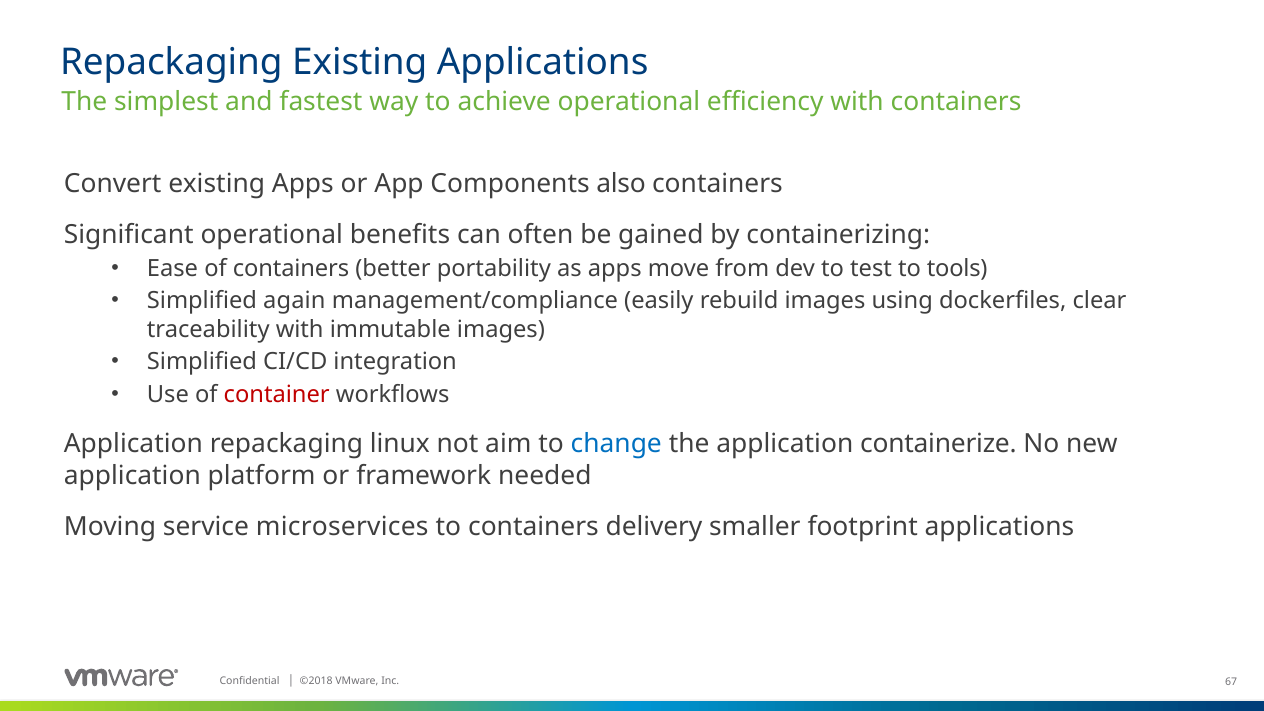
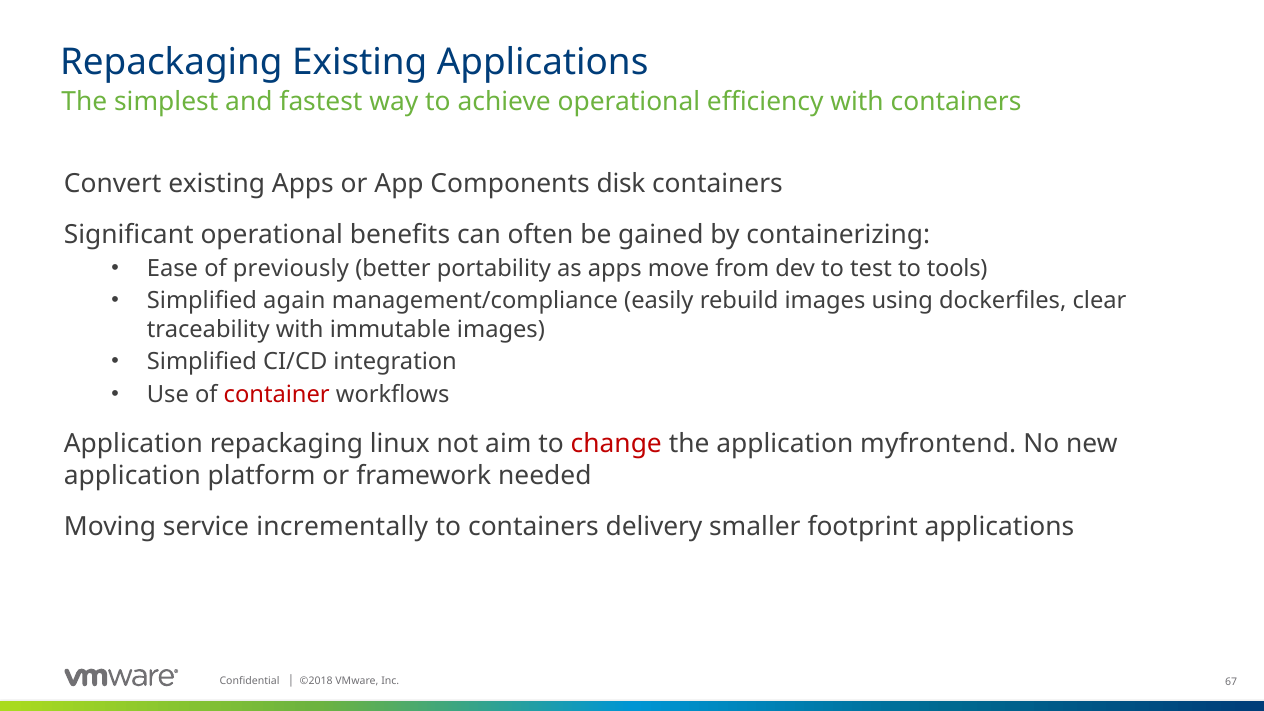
also: also -> disk (621, 184)
of containers: containers -> previously (291, 269)
change colour: blue -> red (616, 444)
containerize: containerize -> myfrontend (938, 444)
microservices: microservices -> incrementally (342, 527)
